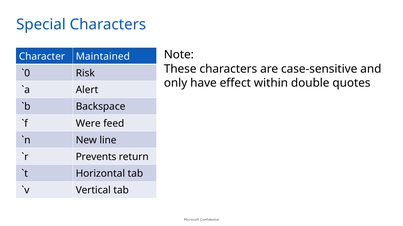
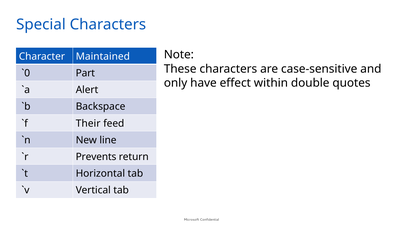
Risk: Risk -> Part (85, 73)
Were: Were -> Their (88, 124)
